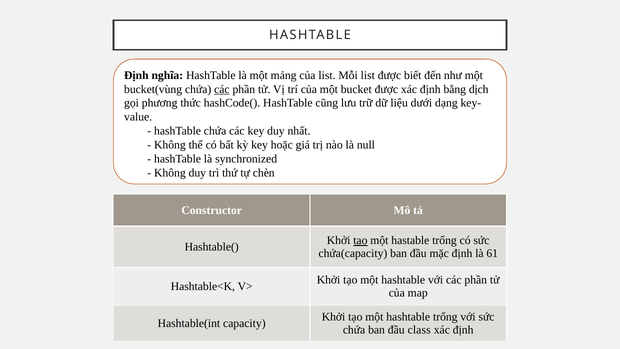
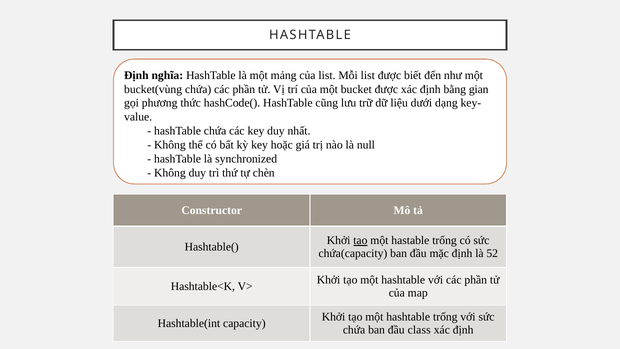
các underline: present -> none (222, 89)
dịch: dịch -> gian (479, 89)
61: 61 -> 52 (492, 253)
